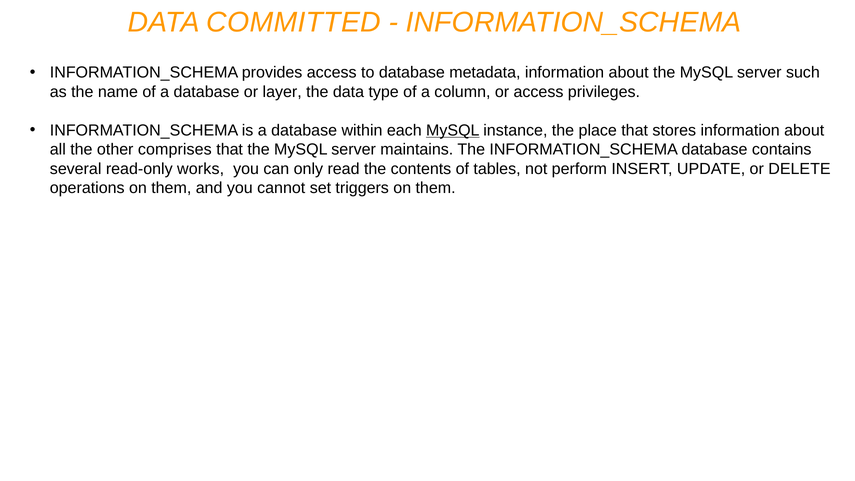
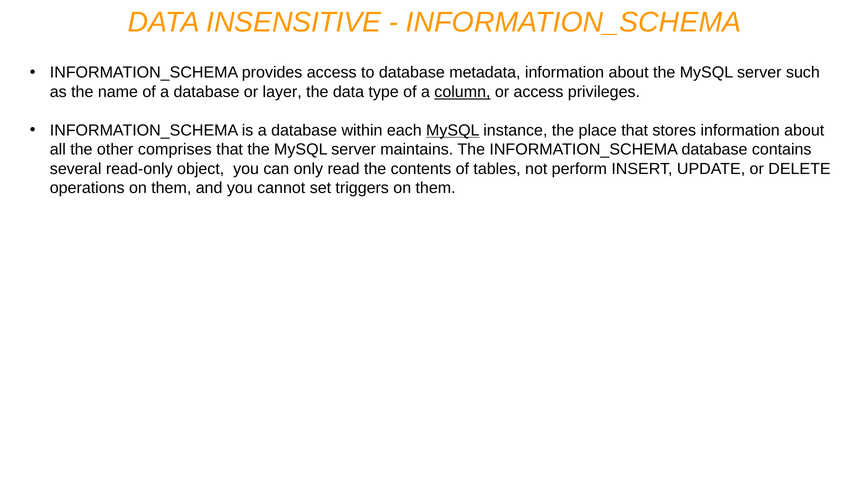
COMMITTED: COMMITTED -> INSENSITIVE (294, 22)
column underline: none -> present (462, 92)
works: works -> object (201, 169)
